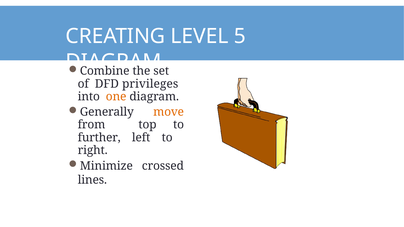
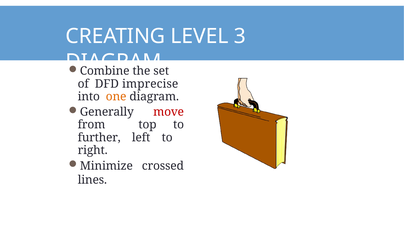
5: 5 -> 3 (240, 36)
privileges: privileges -> imprecise (150, 84)
move colour: orange -> red (169, 112)
